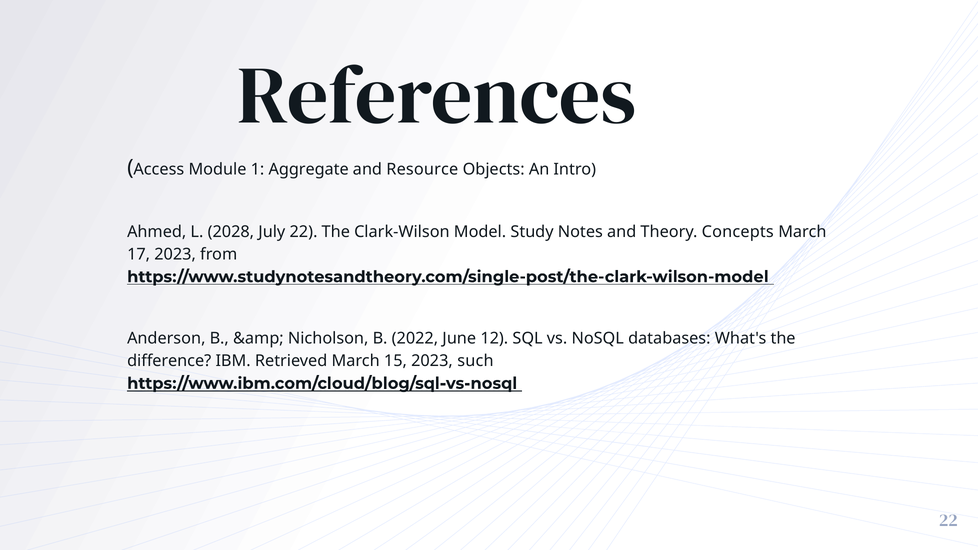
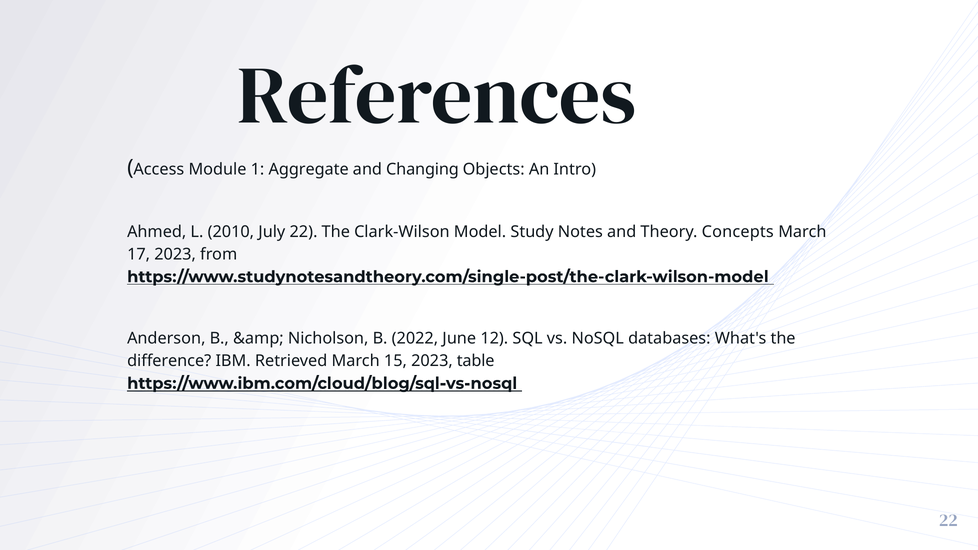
Resource: Resource -> Changing (422, 170)
2028: 2028 -> 2010 (231, 232)
such: such -> table (476, 361)
